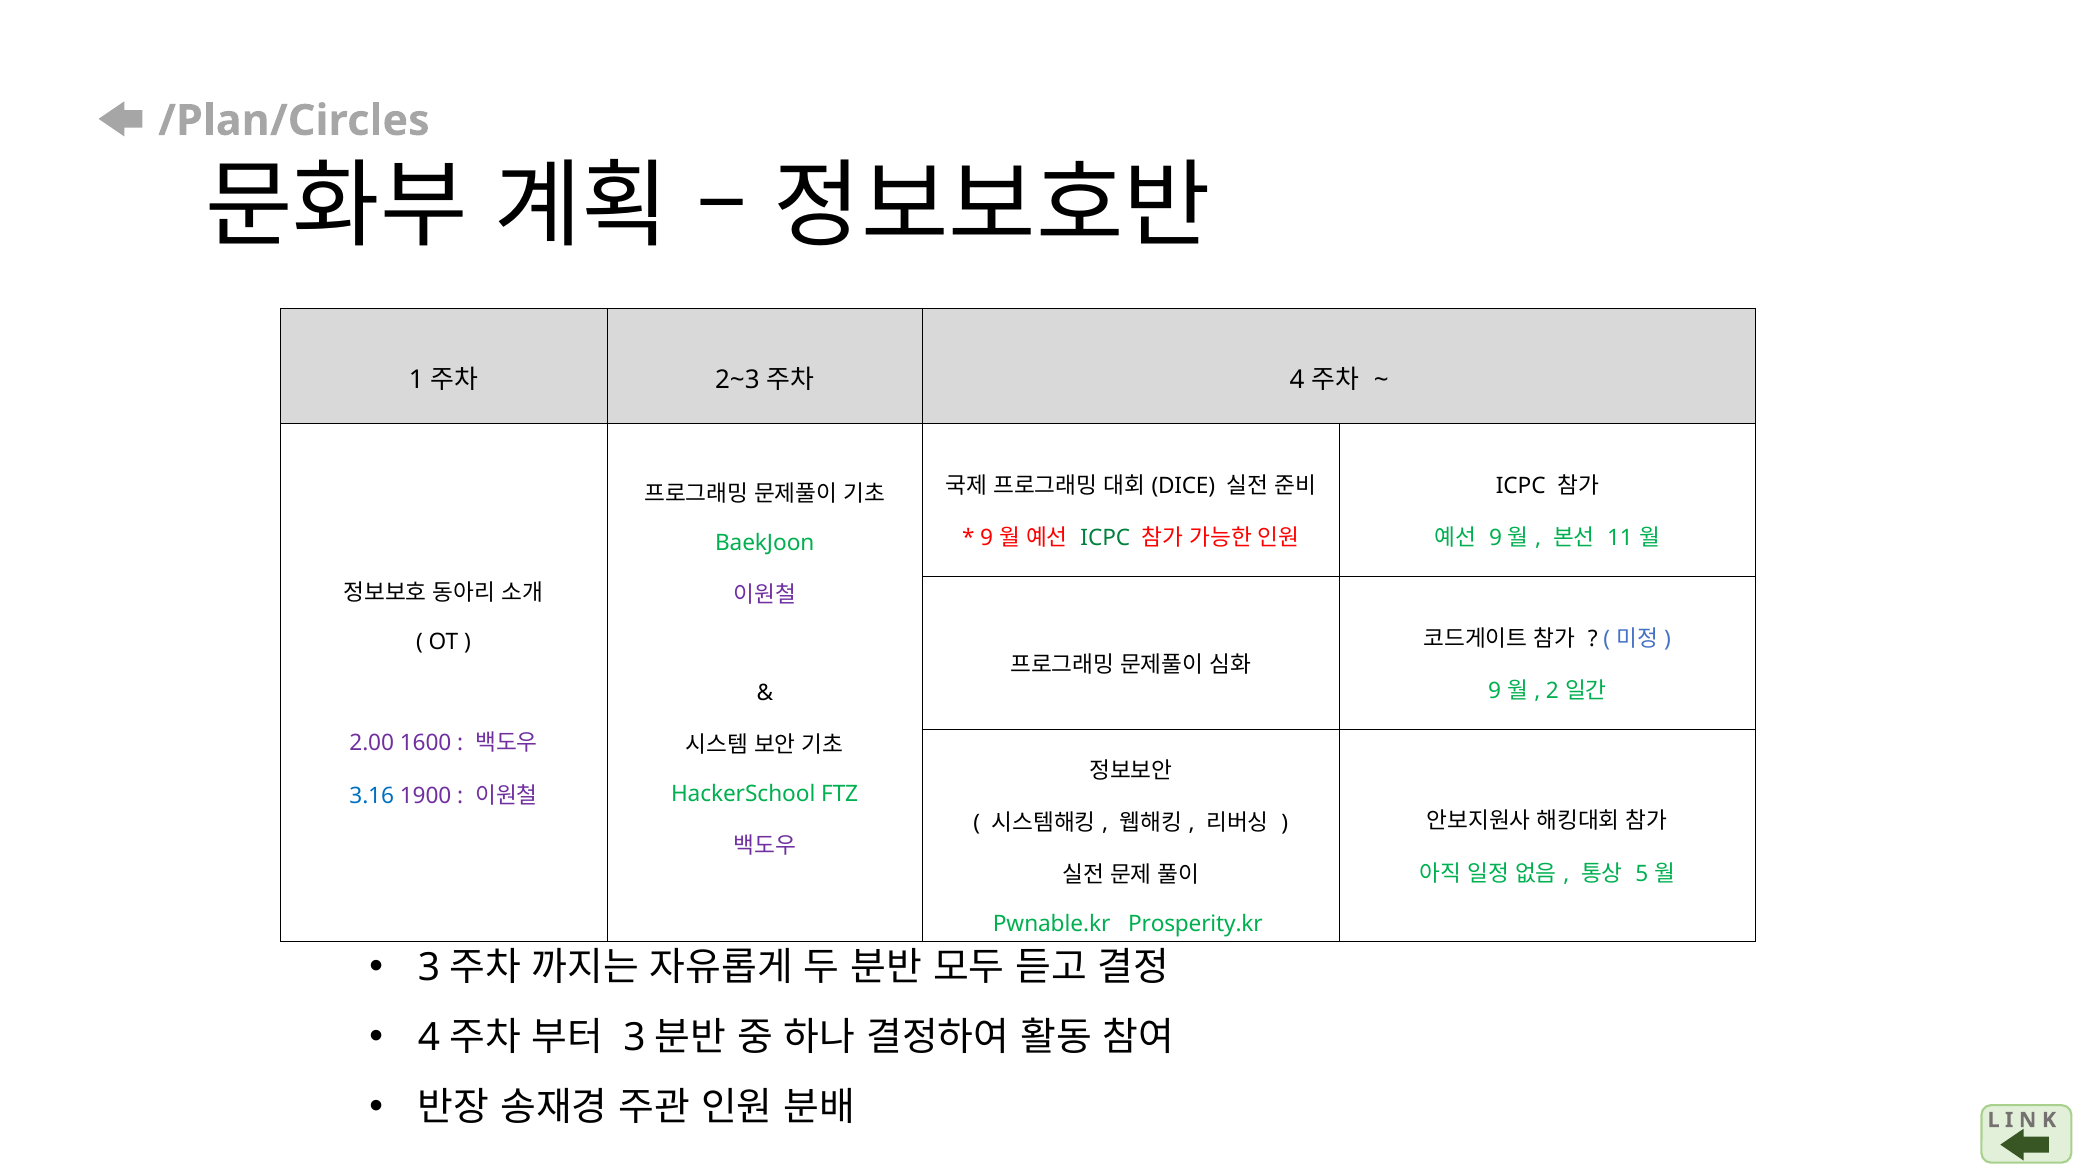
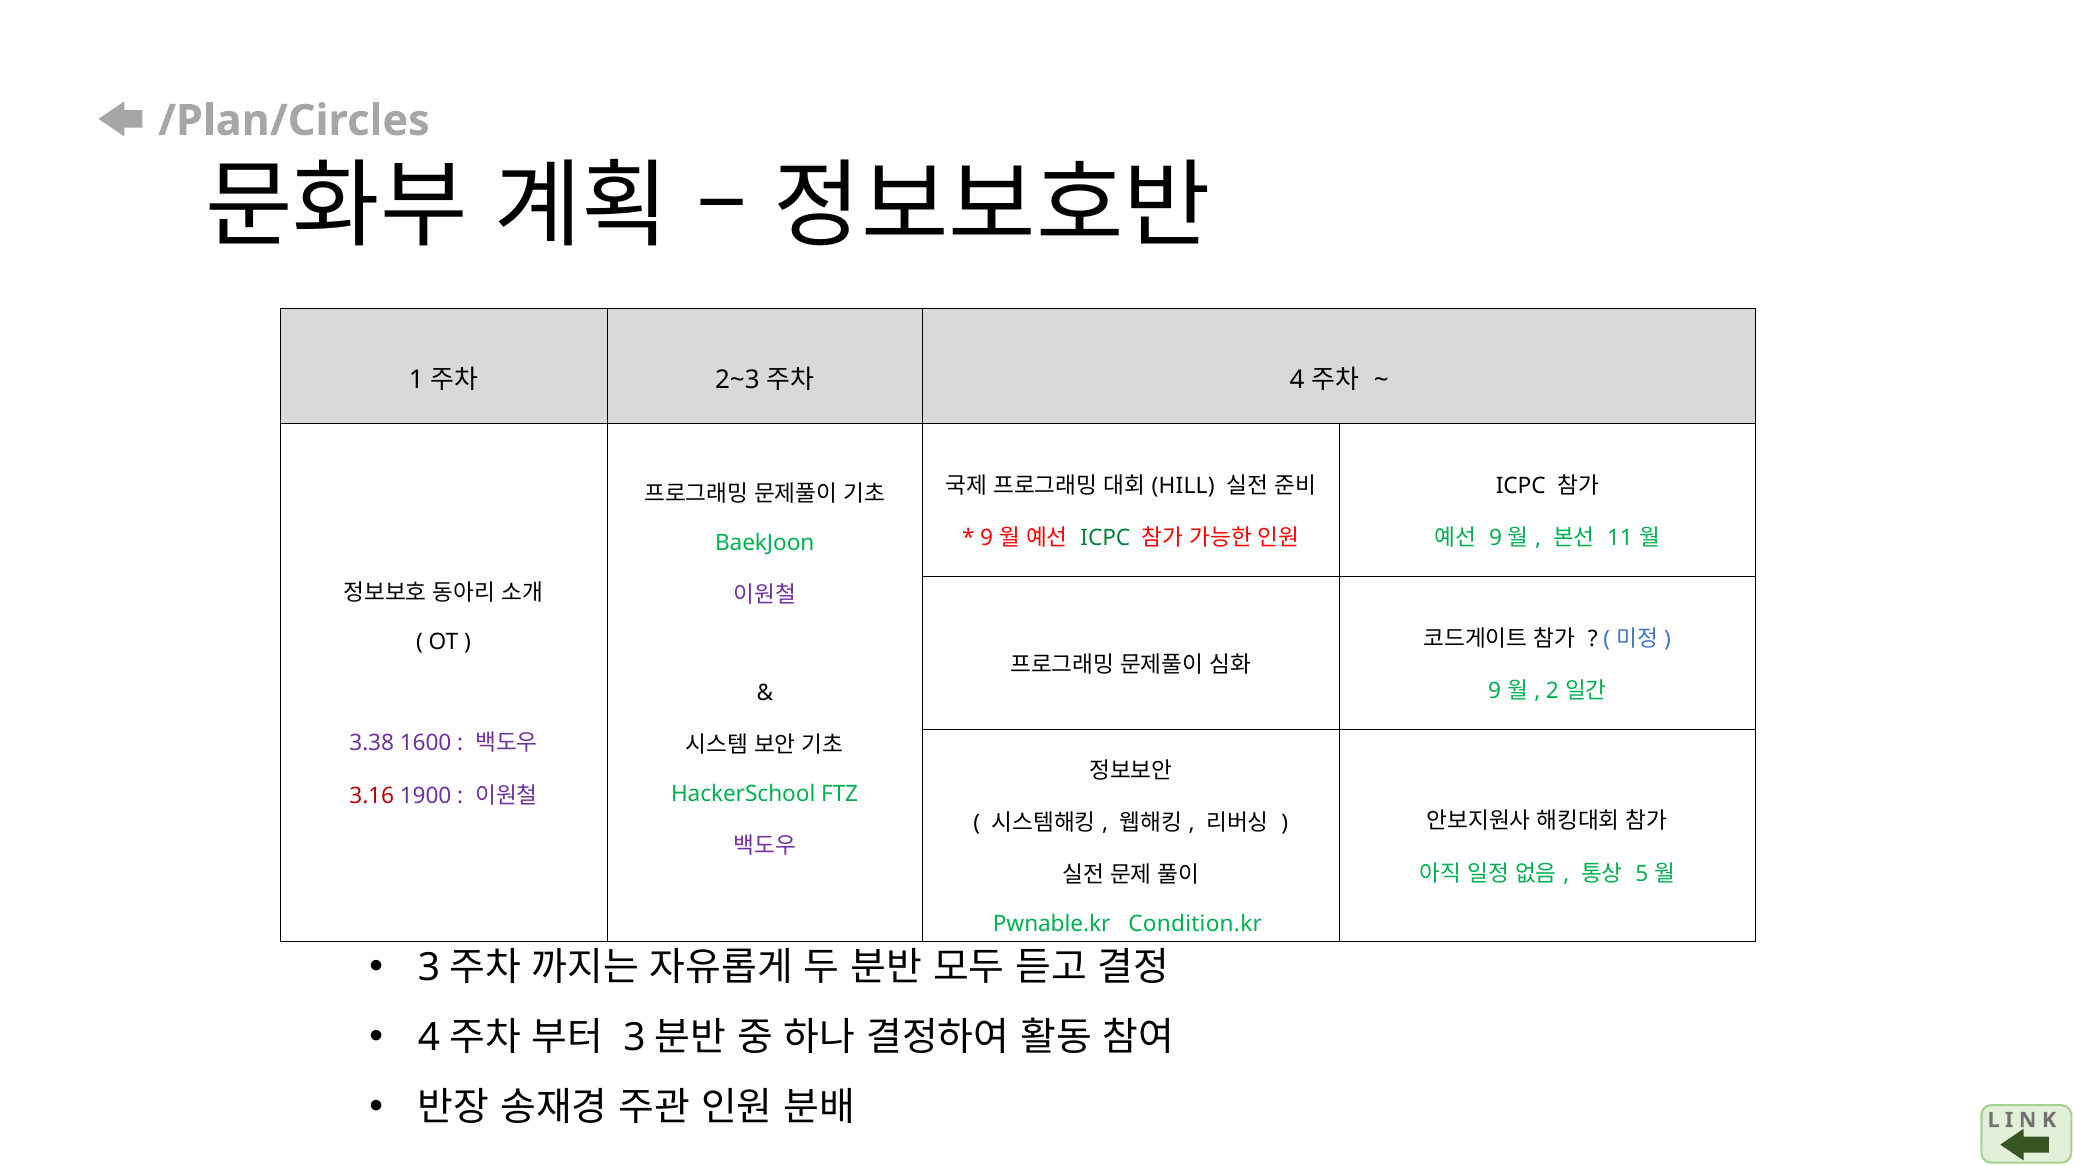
DICE: DICE -> HILL (1183, 486)
2.00: 2.00 -> 3.38 (372, 744)
3.16 colour: blue -> red (372, 796)
Prosperity.kr: Prosperity.kr -> Condition.kr (1195, 925)
